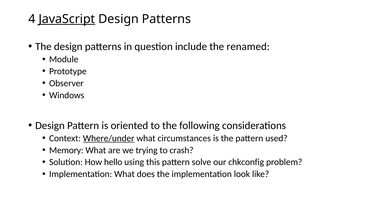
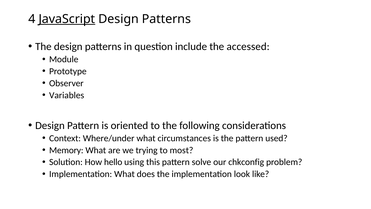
renamed: renamed -> accessed (248, 46)
Windows: Windows -> Variables (67, 95)
Where/under underline: present -> none (109, 138)
crash: crash -> most (181, 150)
